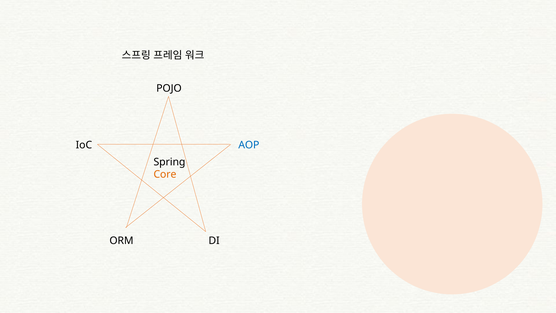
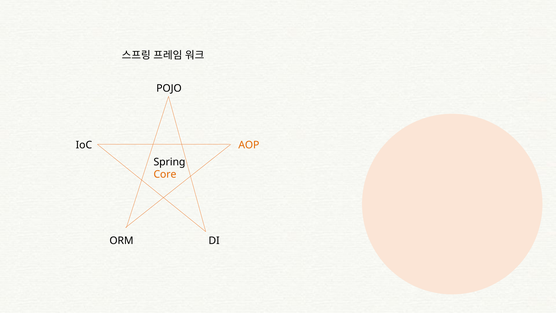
AOP colour: blue -> orange (249, 145)
